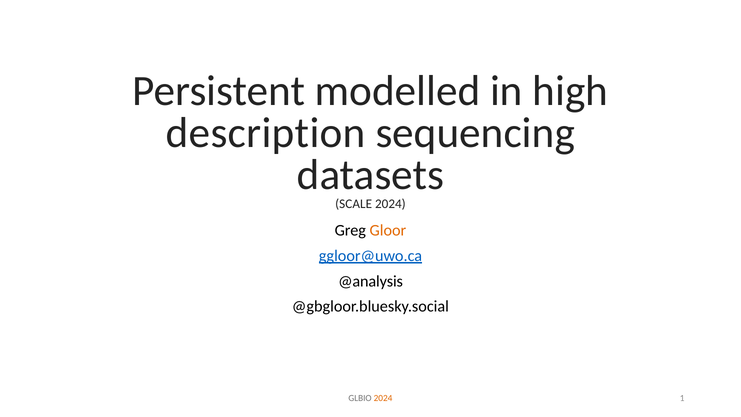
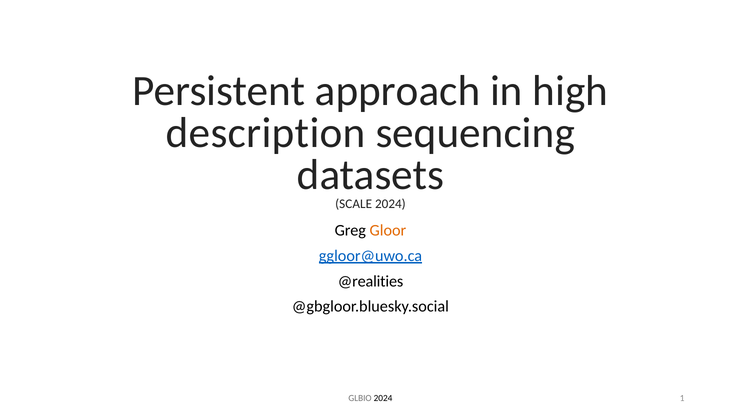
modelled: modelled -> approach (398, 91)
@analysis: @analysis -> @realities (371, 281)
2024 colour: orange -> black (383, 398)
